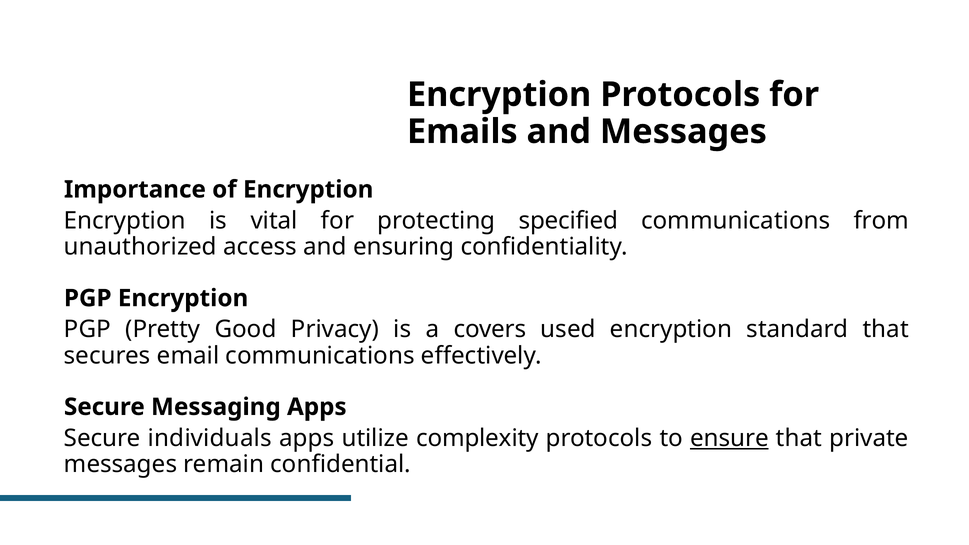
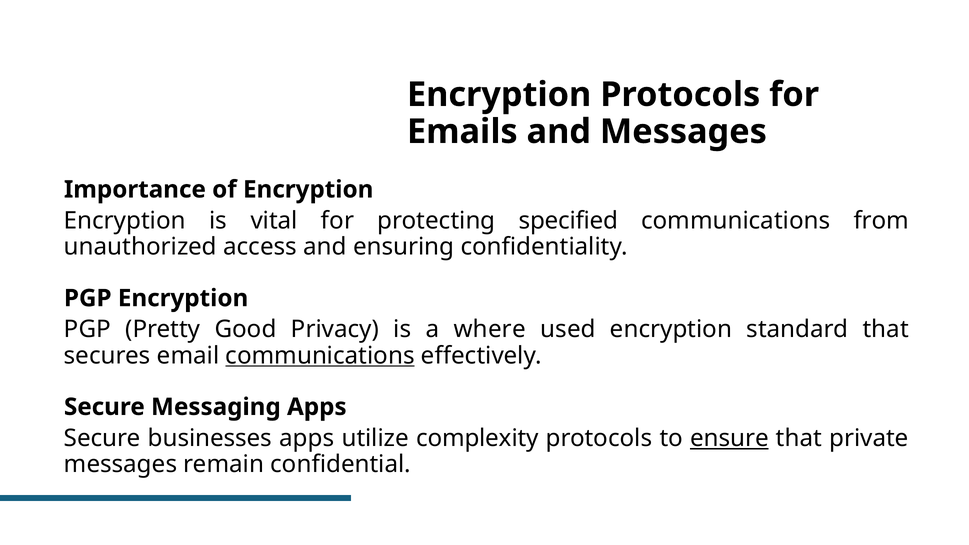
covers: covers -> where (490, 329)
communications underline: none -> present (320, 356)
individuals: individuals -> businesses (210, 438)
